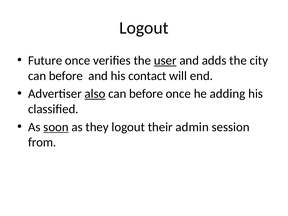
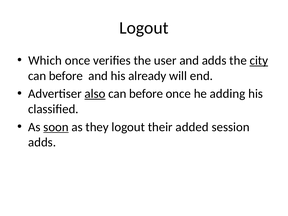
Future: Future -> Which (45, 60)
user underline: present -> none (165, 60)
city underline: none -> present (259, 60)
contact: contact -> already (147, 76)
admin: admin -> added (192, 127)
from: from -> adds (42, 142)
